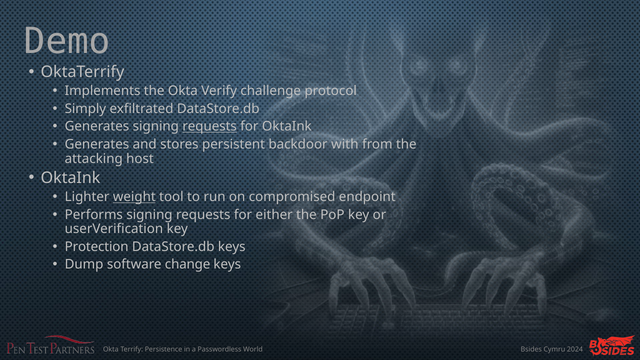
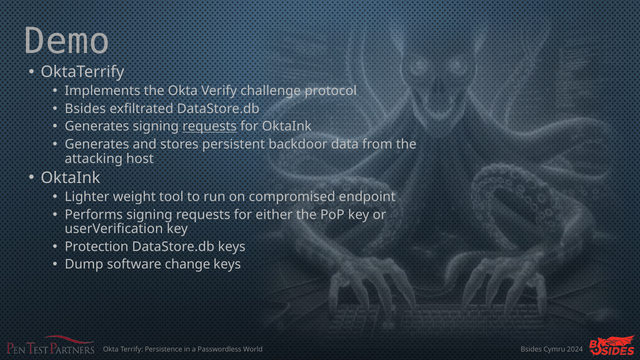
Simply: Simply -> Bsides (85, 109)
with: with -> data (345, 144)
weight underline: present -> none (134, 197)
